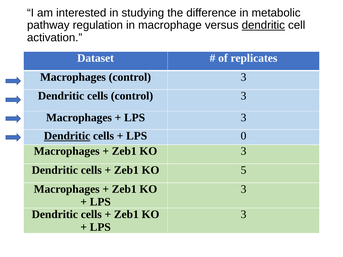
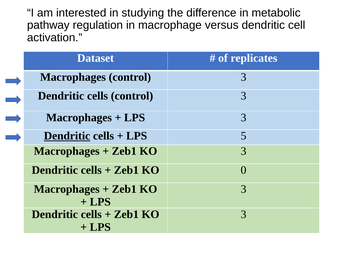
dendritic underline: present -> none (263, 25)
0: 0 -> 5 (243, 136)
5: 5 -> 0 (243, 170)
